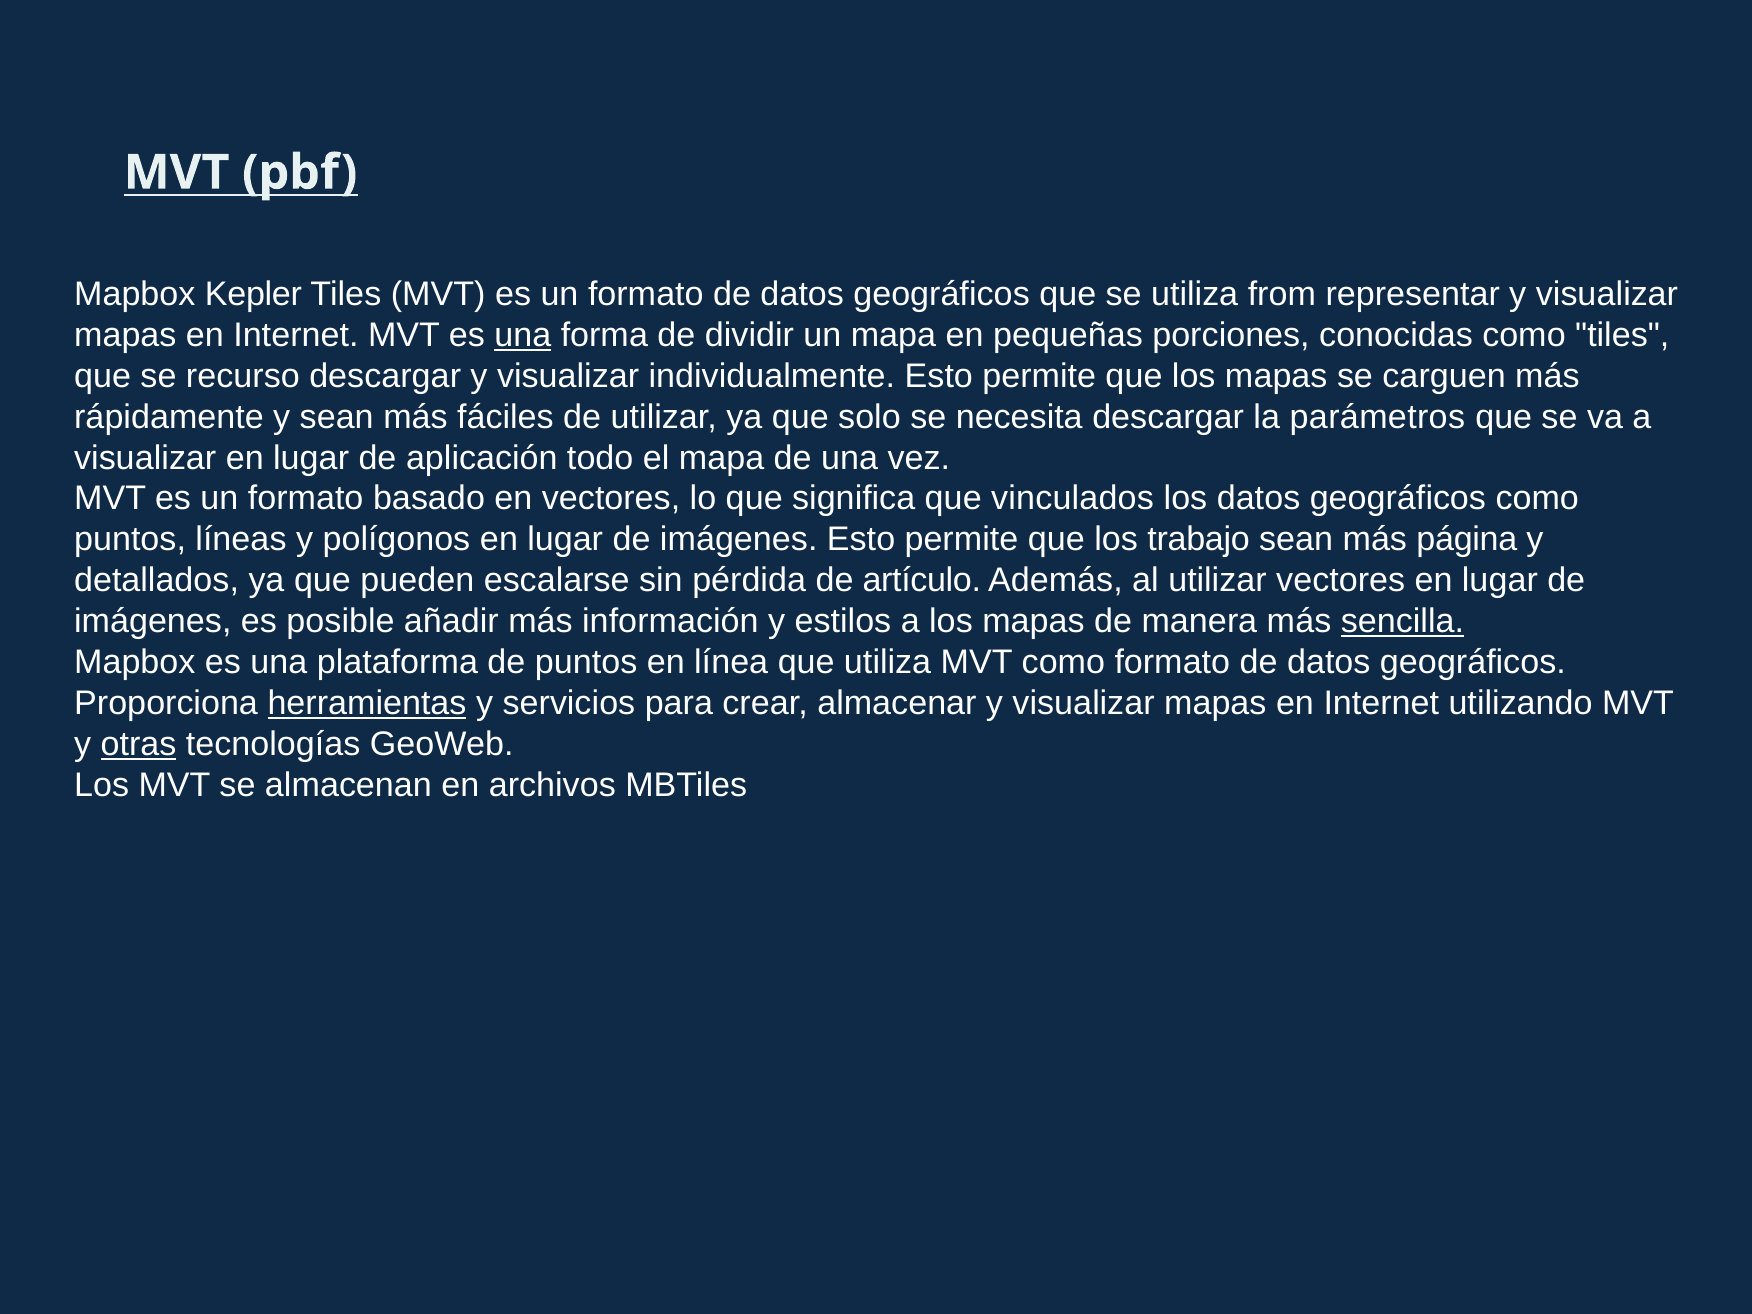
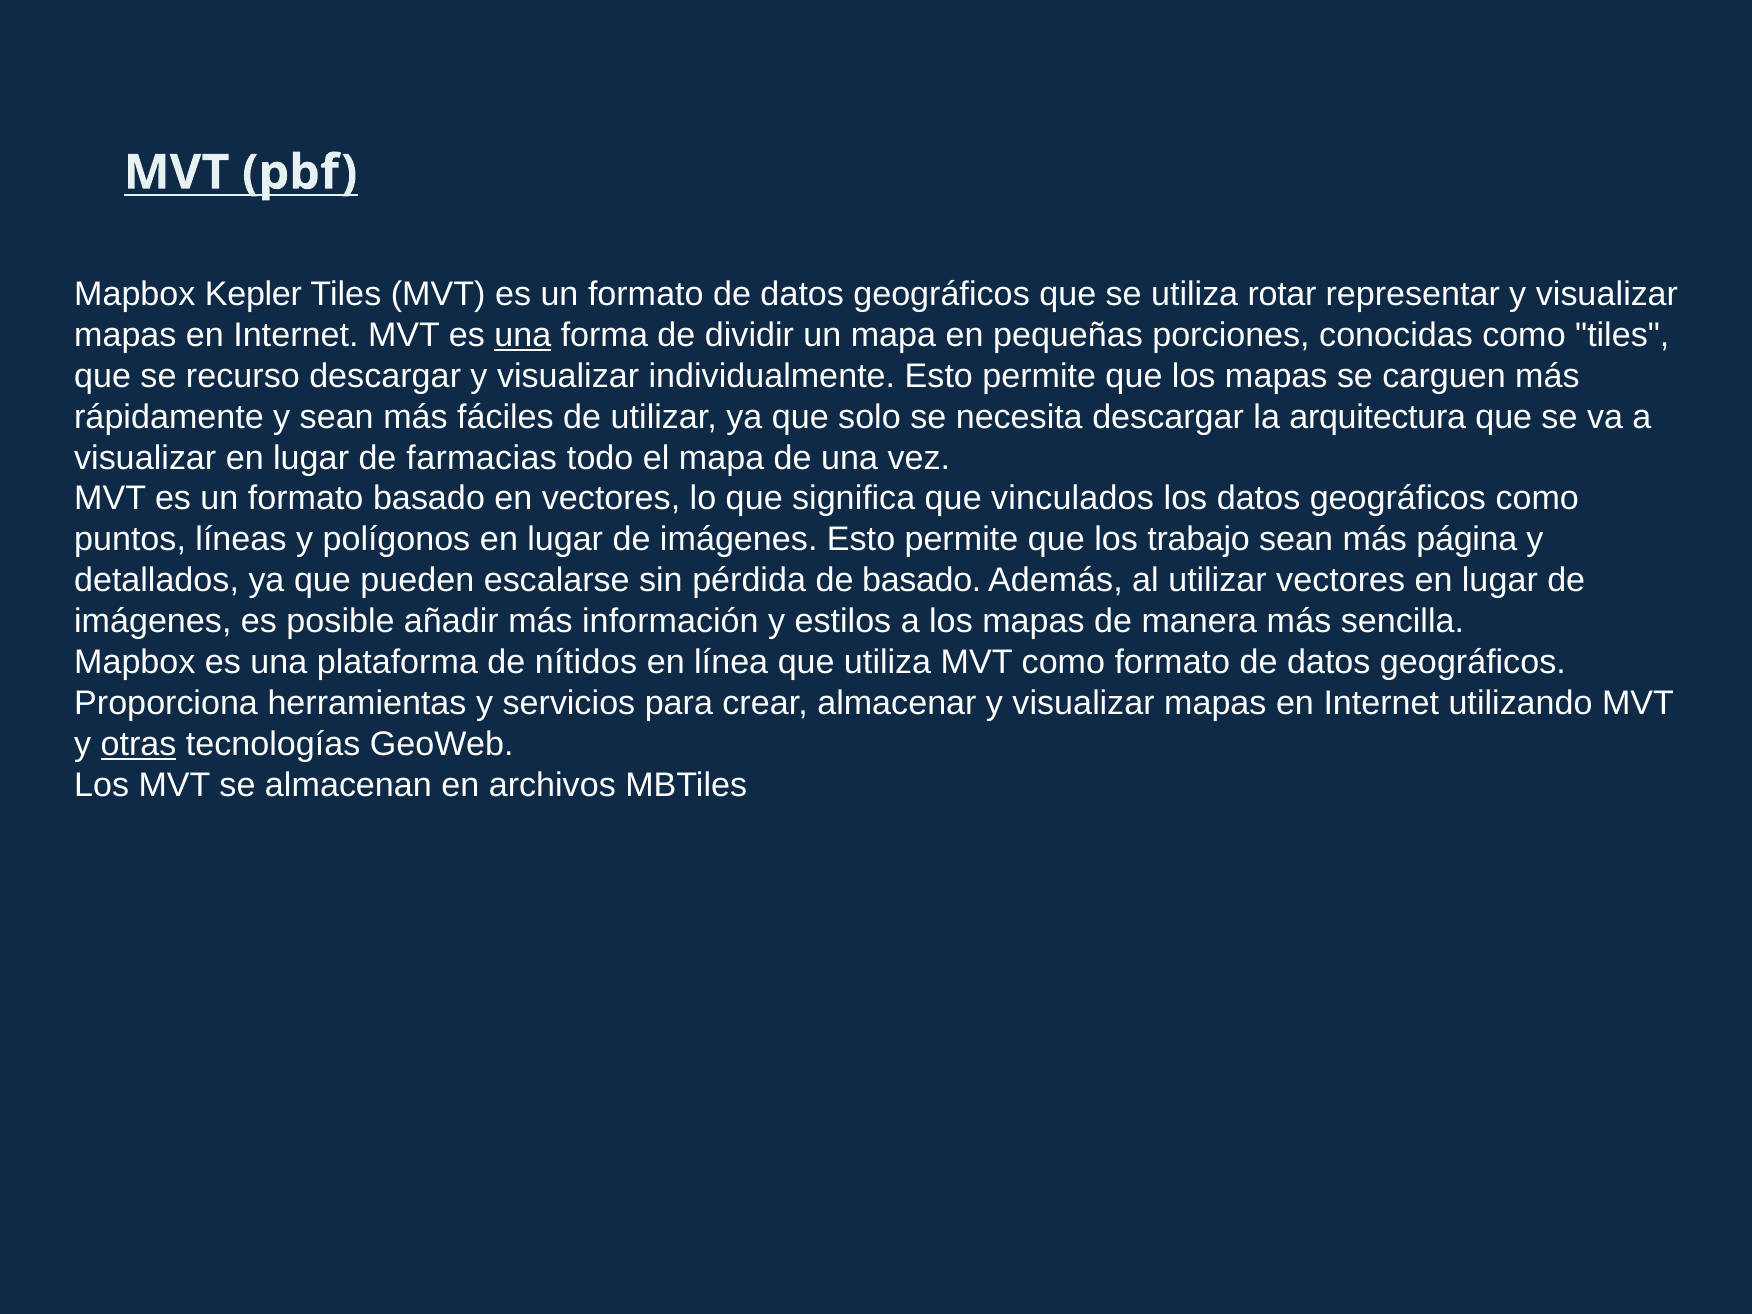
from: from -> rotar (1282, 294)
parámetros: parámetros -> arquitectura (1378, 417)
aplicación: aplicación -> farmacias (482, 458)
de artículo: artículo -> basado (922, 581)
sencilla underline: present -> none (1402, 621)
de puntos: puntos -> nítidos (586, 662)
herramientas underline: present -> none (367, 703)
